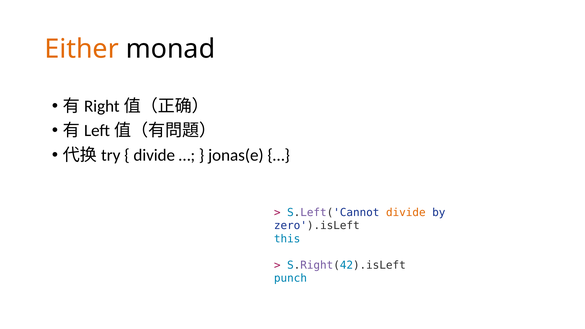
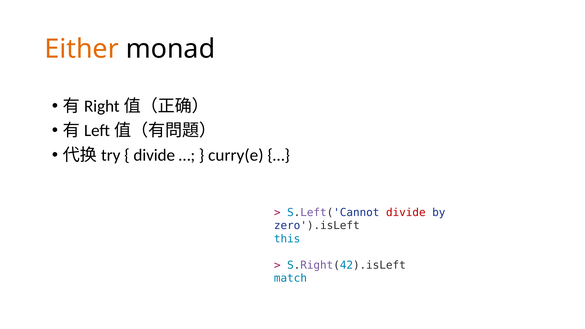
jonas(e: jonas(e -> curry(e (236, 155)
divide colour: orange -> red (406, 212)
punch: punch -> match (290, 278)
